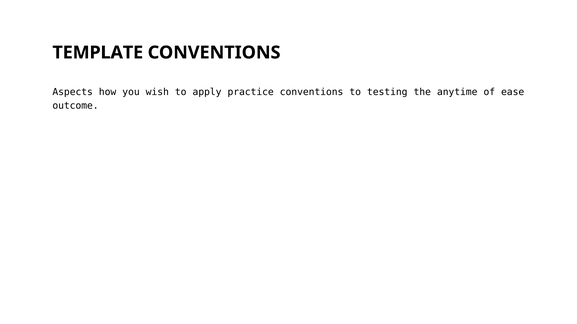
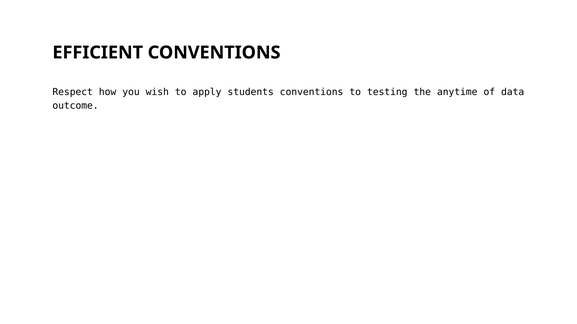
TEMPLATE: TEMPLATE -> EFFICIENT (98, 53)
Aspects: Aspects -> Respect (73, 92)
practice: practice -> students (251, 92)
ease: ease -> data (513, 92)
